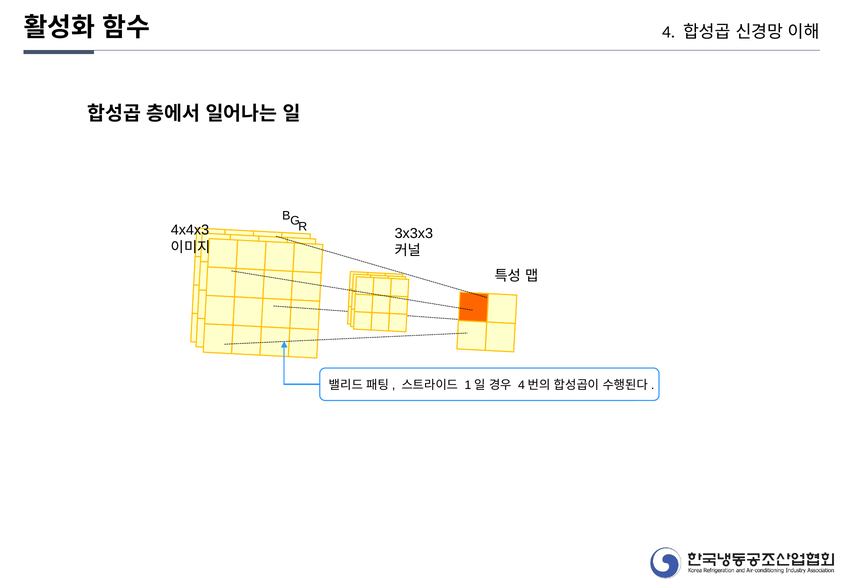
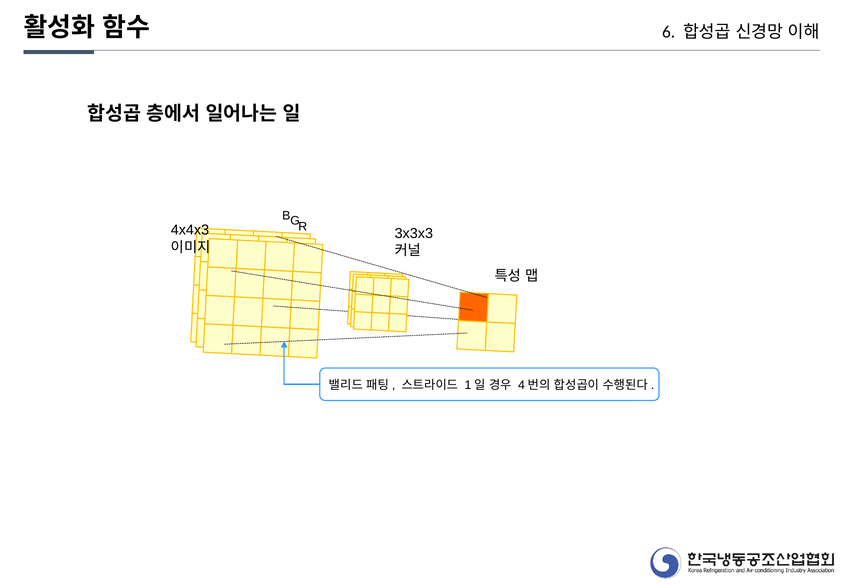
4: 4 -> 6 (669, 32)
